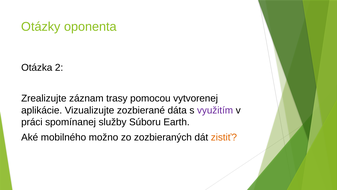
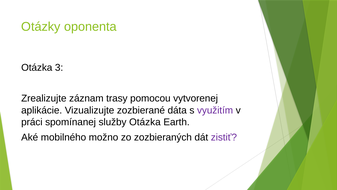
2: 2 -> 3 (59, 68)
služby Súboru: Súboru -> Otázka (145, 122)
zistiť colour: orange -> purple (224, 137)
